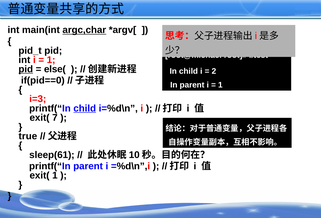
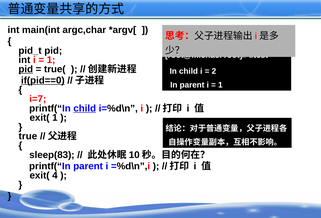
argc,char underline: present -> none (84, 30)
else(: else( -> true( (55, 69)
if(pid==0 underline: none -> present (43, 81)
i=3: i=3 -> i=7 (38, 99)
exit( 7: 7 -> 1 (55, 118)
sleep(61: sleep(61 -> sleep(83 (52, 155)
exit( 1: 1 -> 4 (55, 176)
